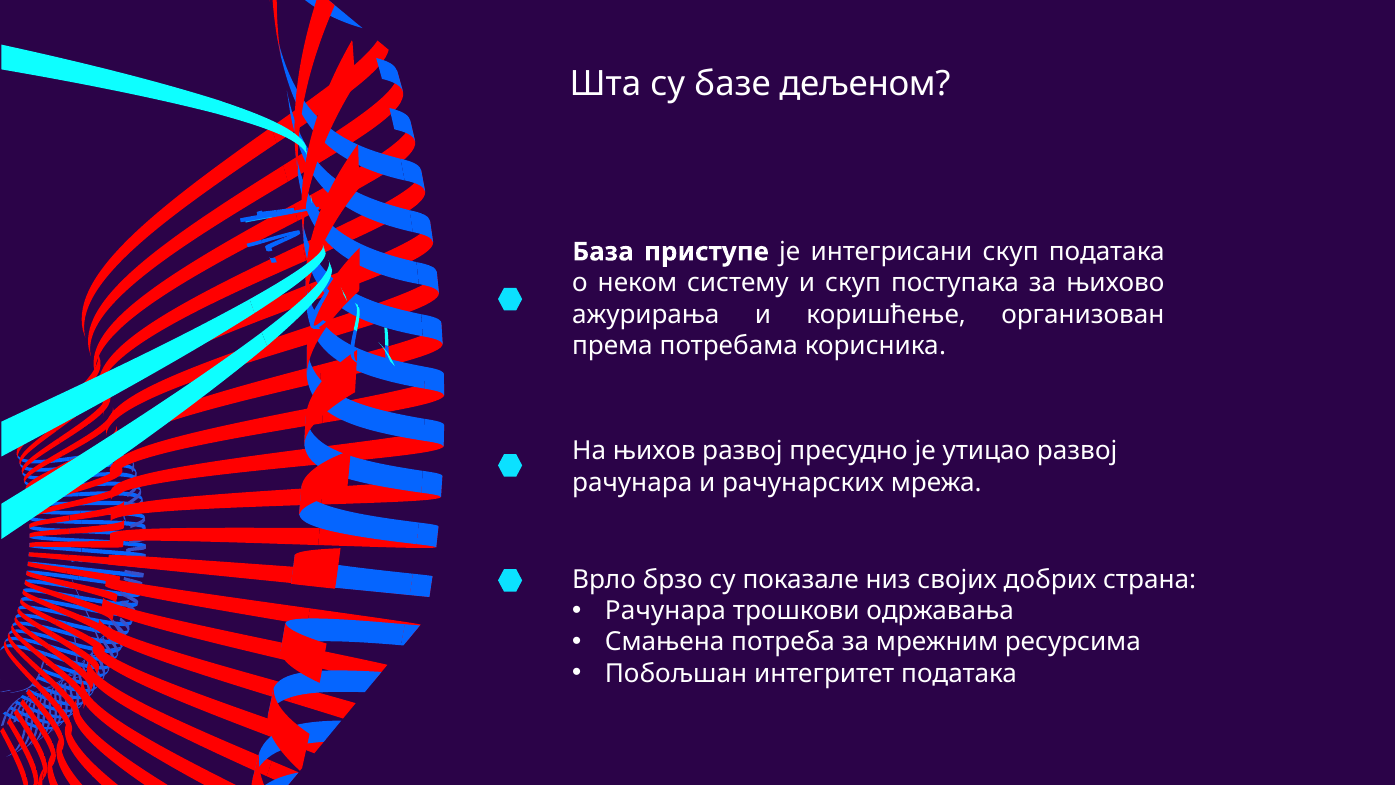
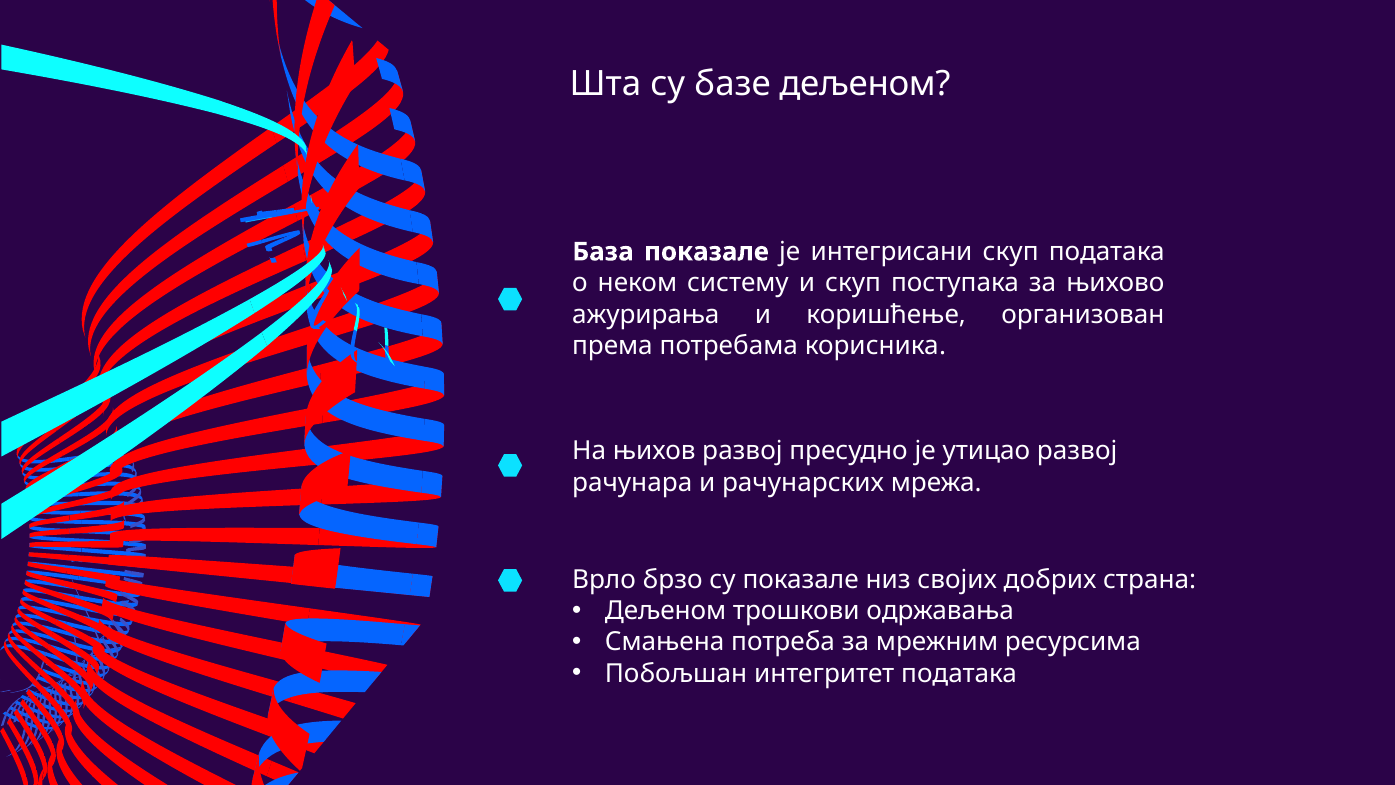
База приступе: приступе -> показале (706, 252)
Рачунара: Рачунара -> Дељеном (666, 611)
